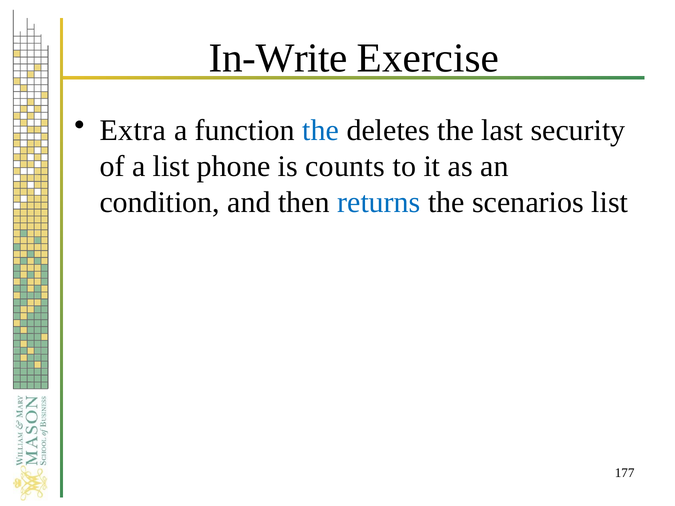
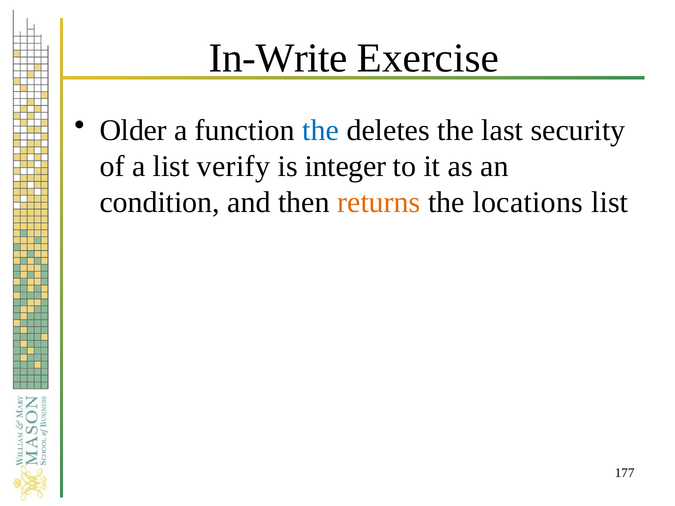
Extra: Extra -> Older (133, 130)
phone: phone -> verify (233, 166)
counts: counts -> integer (345, 166)
returns colour: blue -> orange (379, 202)
scenarios: scenarios -> locations (528, 202)
